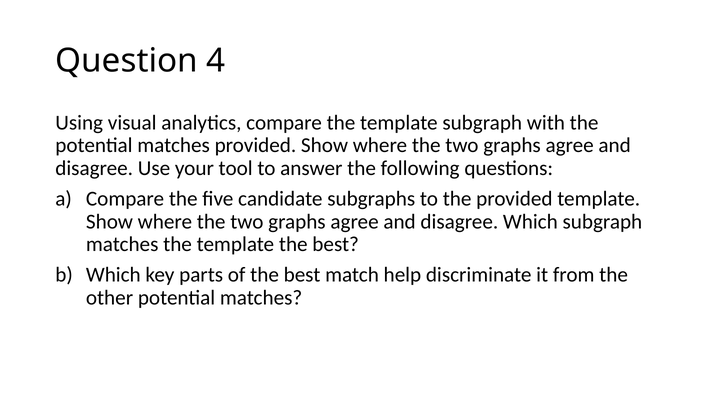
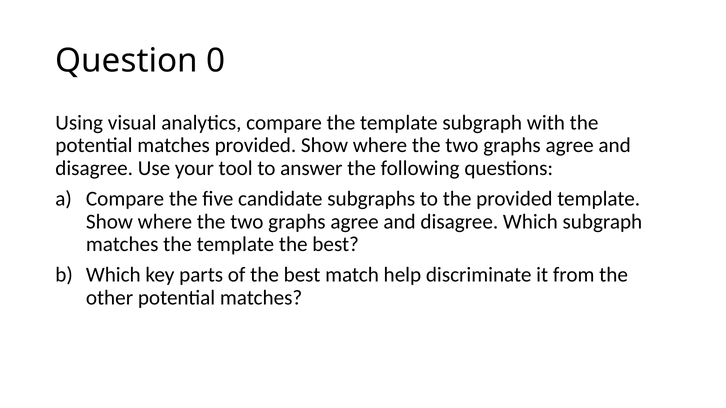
4: 4 -> 0 (216, 61)
